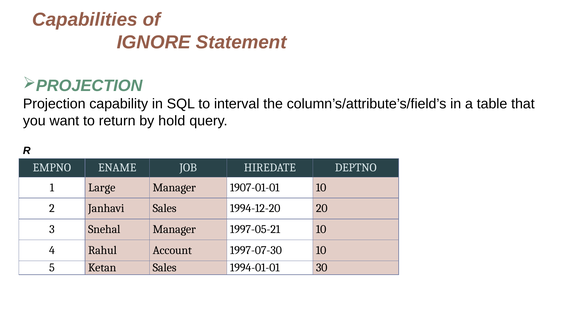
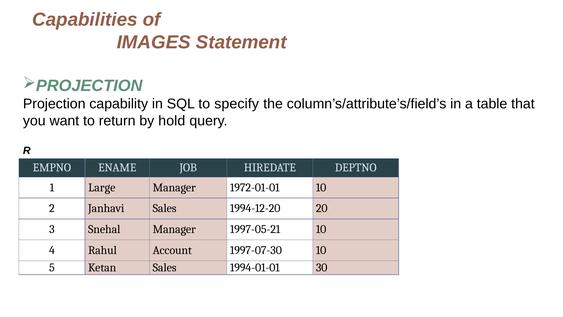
IGNORE: IGNORE -> IMAGES (154, 42)
interval: interval -> specify (237, 104)
1907-01-01: 1907-01-01 -> 1972-01-01 (255, 187)
